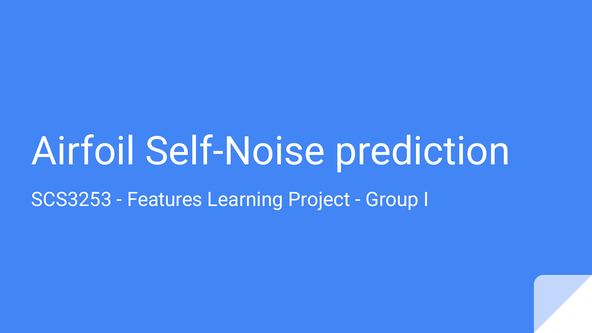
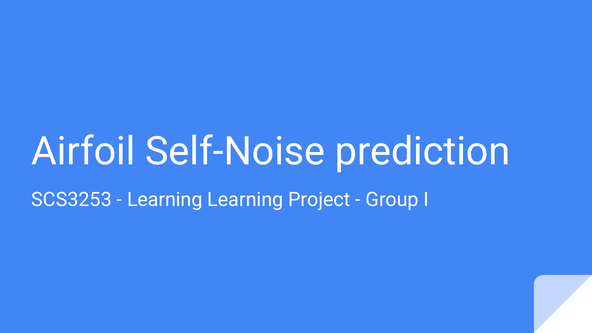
Features: Features -> Learning (165, 200)
